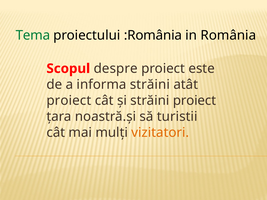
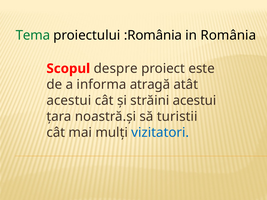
informa străini: străini -> atragă (150, 85)
proiect: proiect -> acestui (69, 101)
străini proiect: proiect -> acestui (194, 101)
vizitatori colour: orange -> blue (160, 133)
